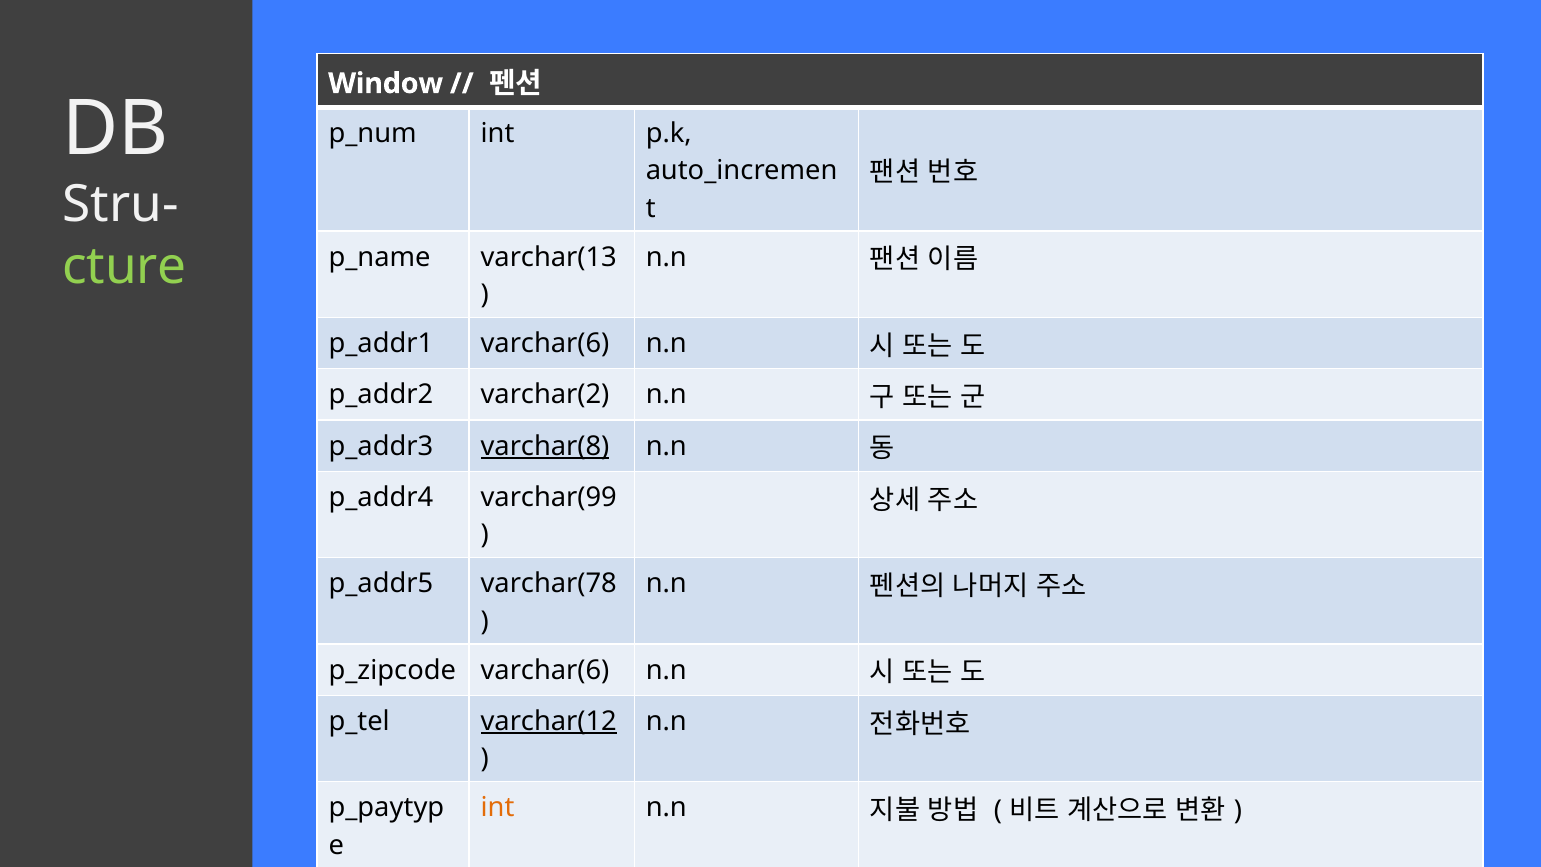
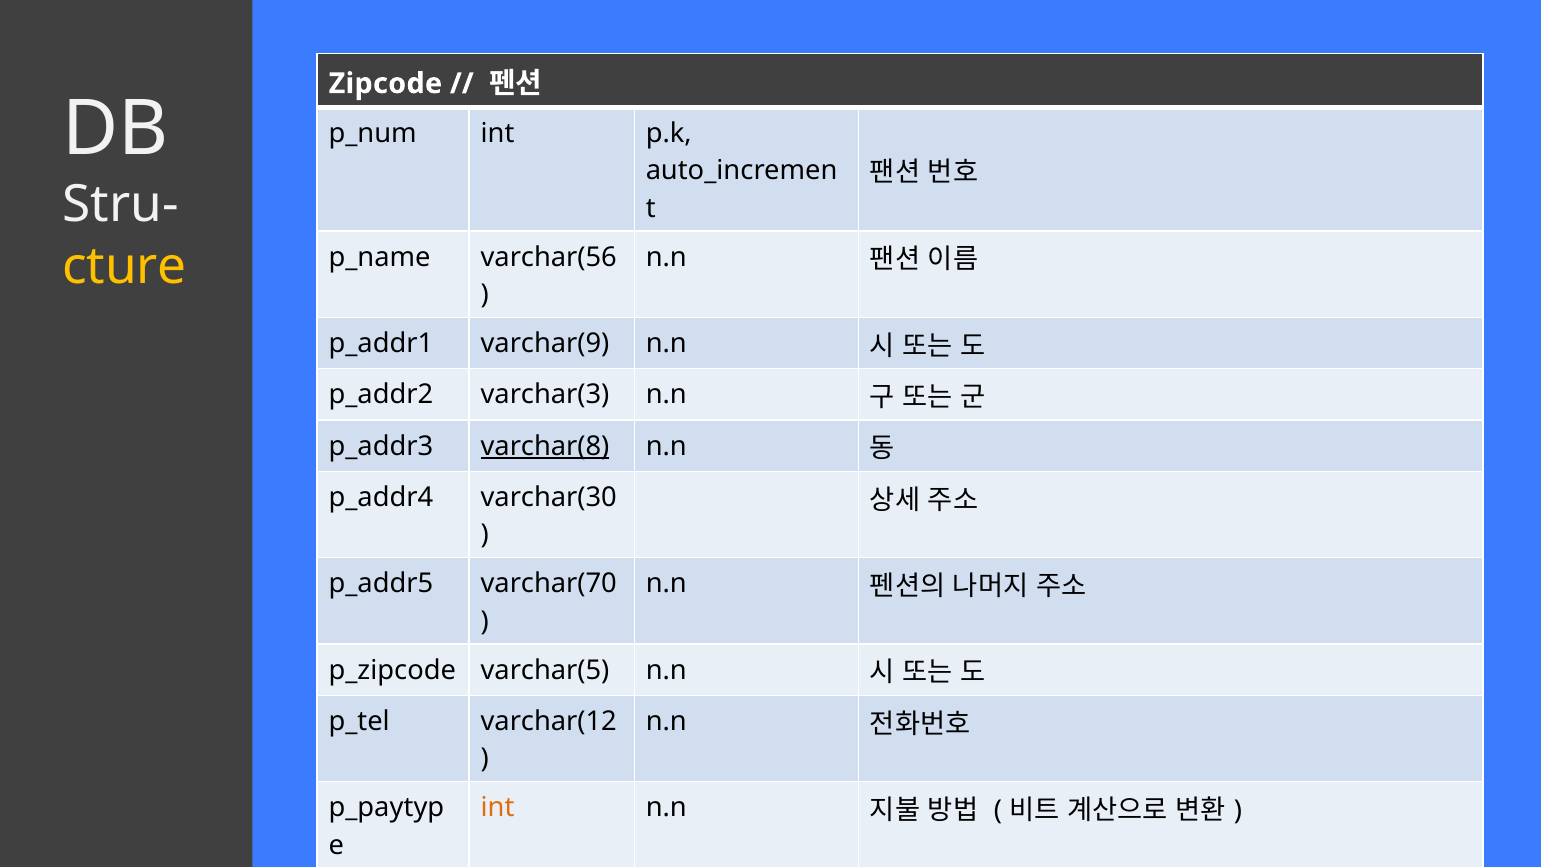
Window: Window -> Zipcode (385, 84)
varchar(13: varchar(13 -> varchar(56 (549, 257)
cture colour: light green -> yellow (125, 266)
varchar(6: varchar(6 -> varchar(9 (545, 343)
varchar(2: varchar(2 -> varchar(3 (545, 395)
varchar(99: varchar(99 -> varchar(30 (549, 497)
varchar(78: varchar(78 -> varchar(70 (549, 584)
varchar(6: varchar(6 -> varchar(5 (545, 670)
varchar(12 underline: present -> none (549, 721)
